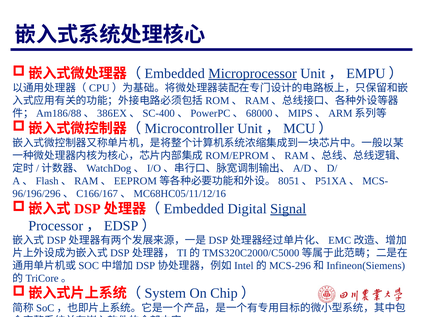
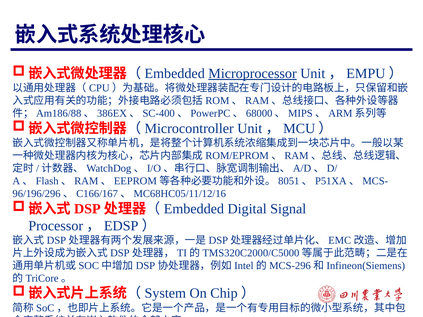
Signal underline: present -> none (288, 209)
